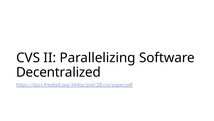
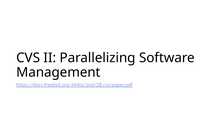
Decentralized: Decentralized -> Management (58, 72)
